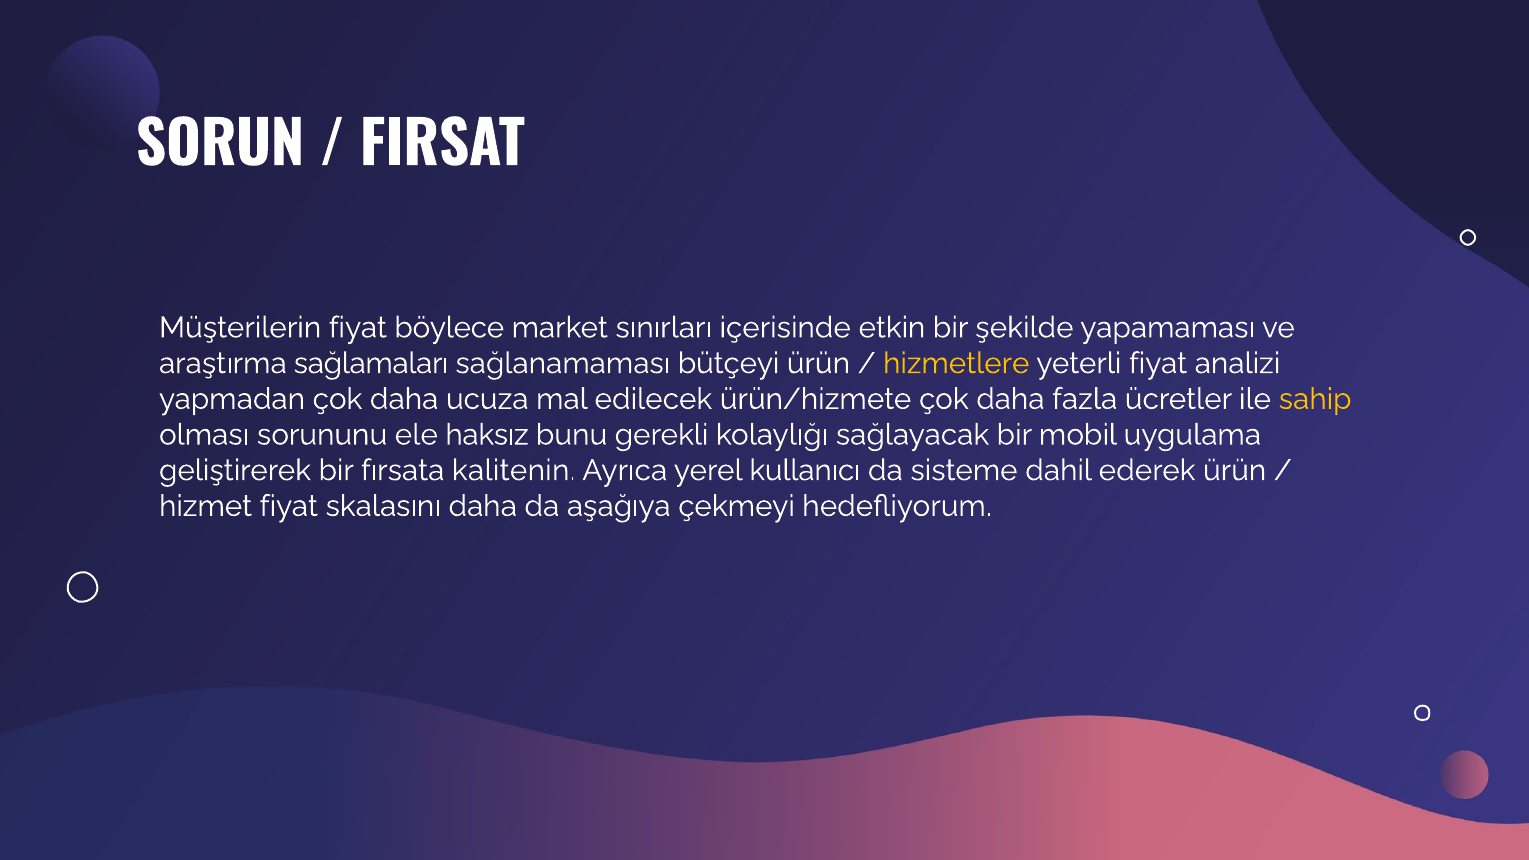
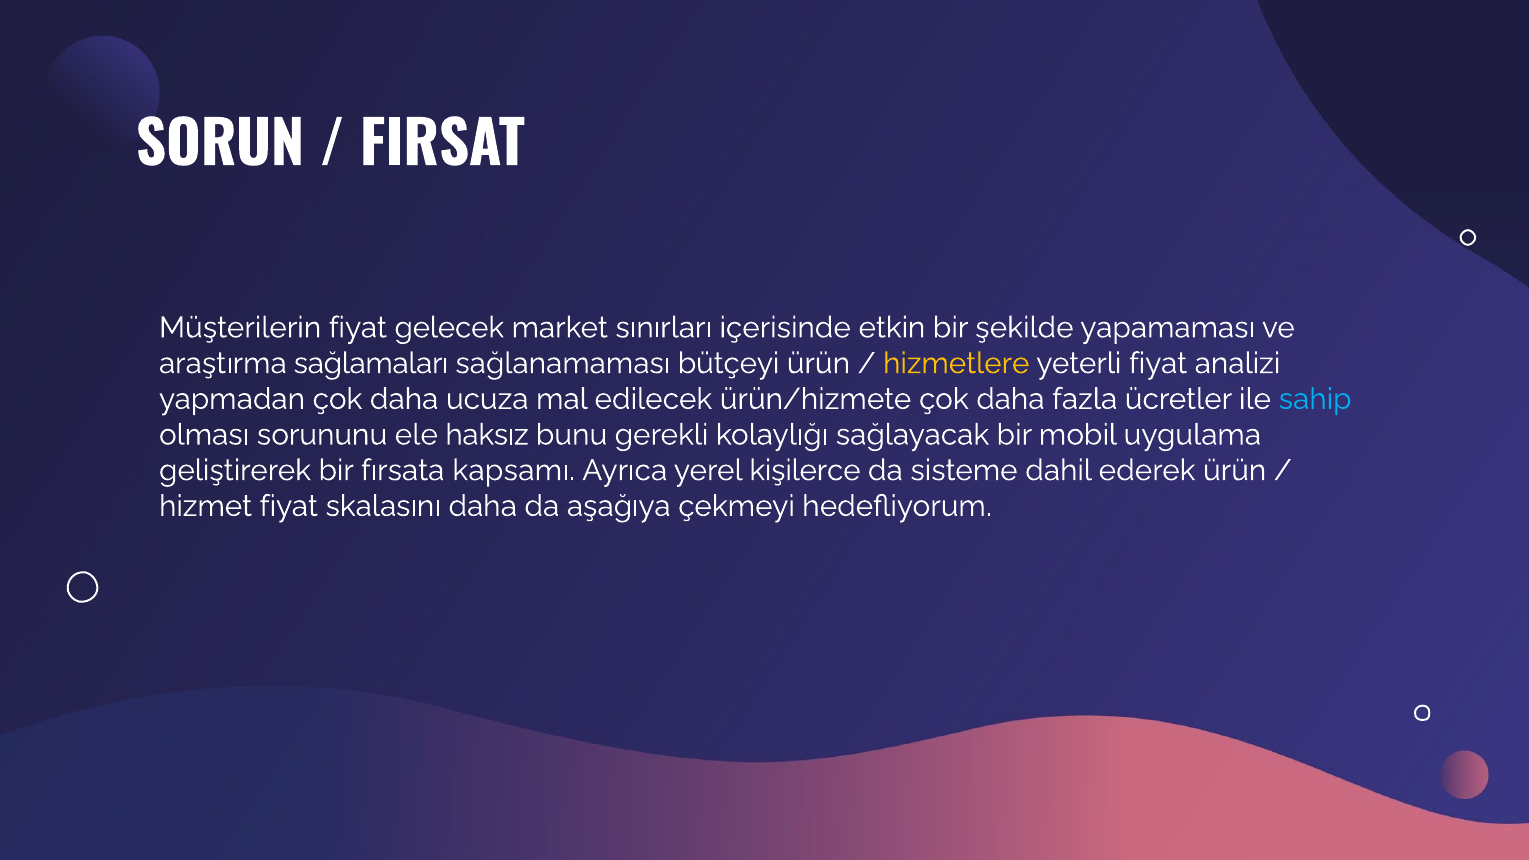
böylece: böylece -> gelecek (449, 328)
sahip colour: yellow -> light blue (1315, 399)
kalitenin: kalitenin -> kapsamı (514, 470)
kullanıcı: kullanıcı -> kişilerce (805, 470)
